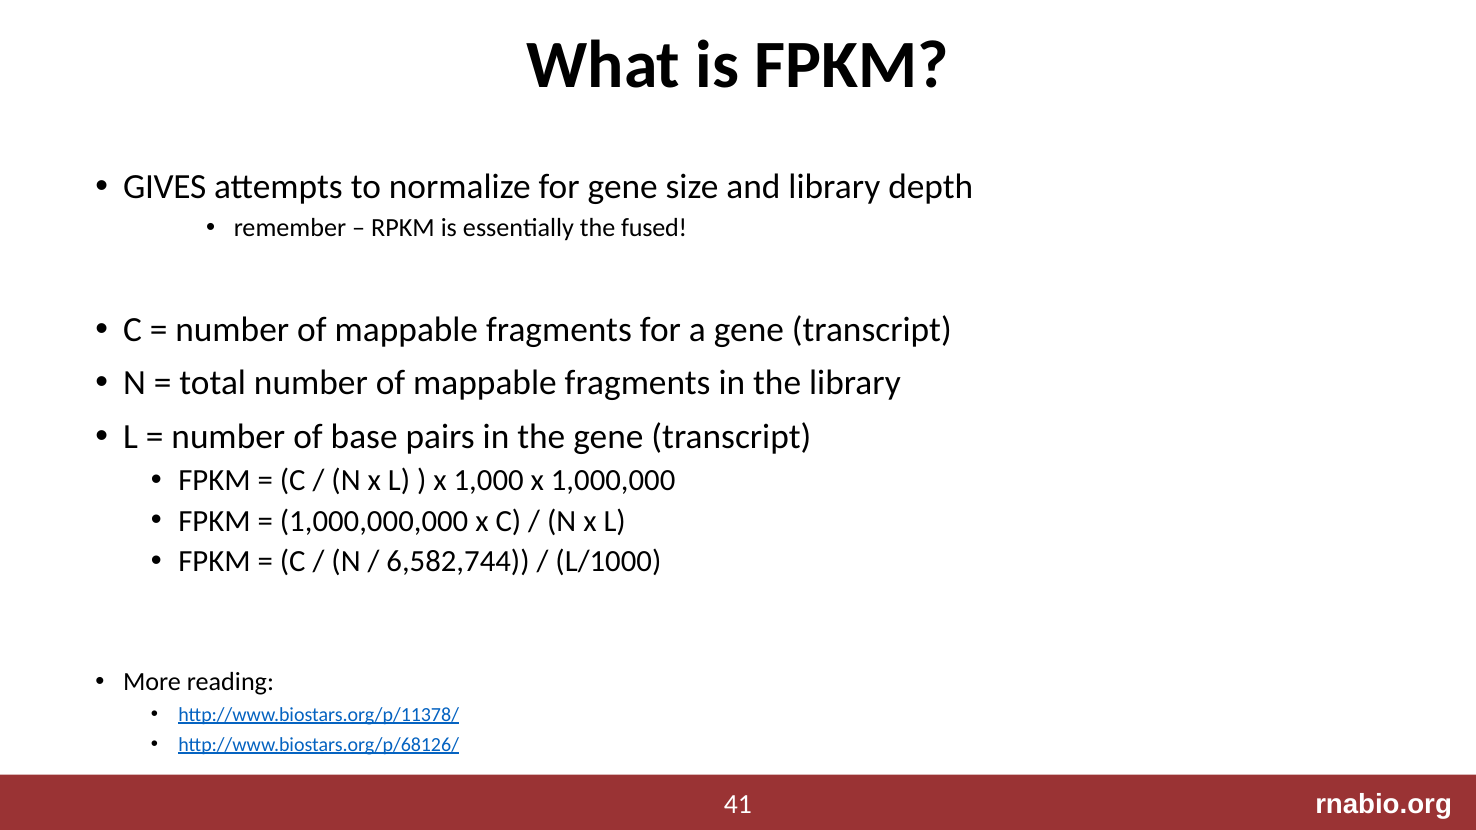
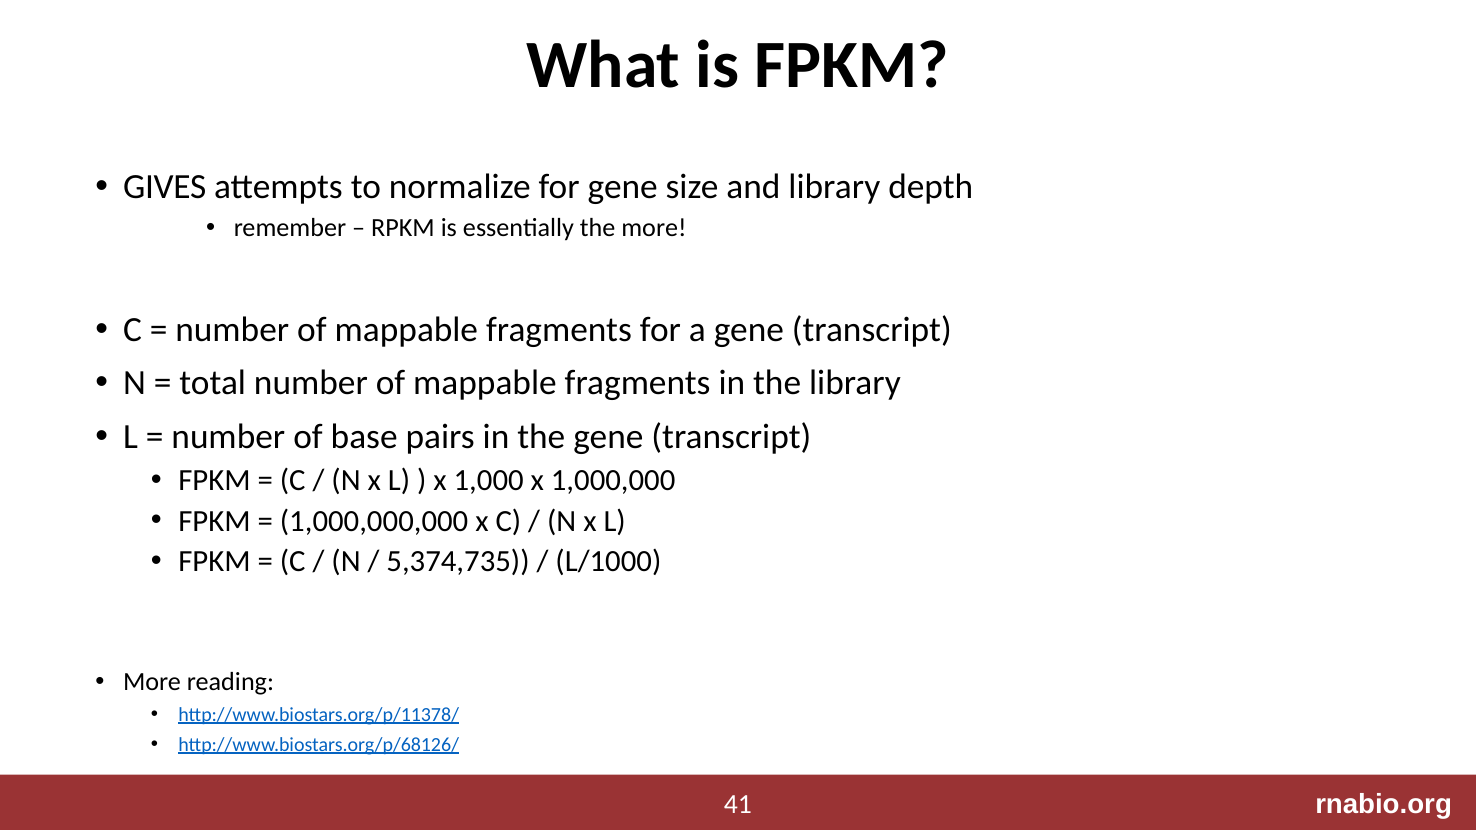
the fused: fused -> more (654, 228)
6,582,744: 6,582,744 -> 5,374,735 (458, 562)
